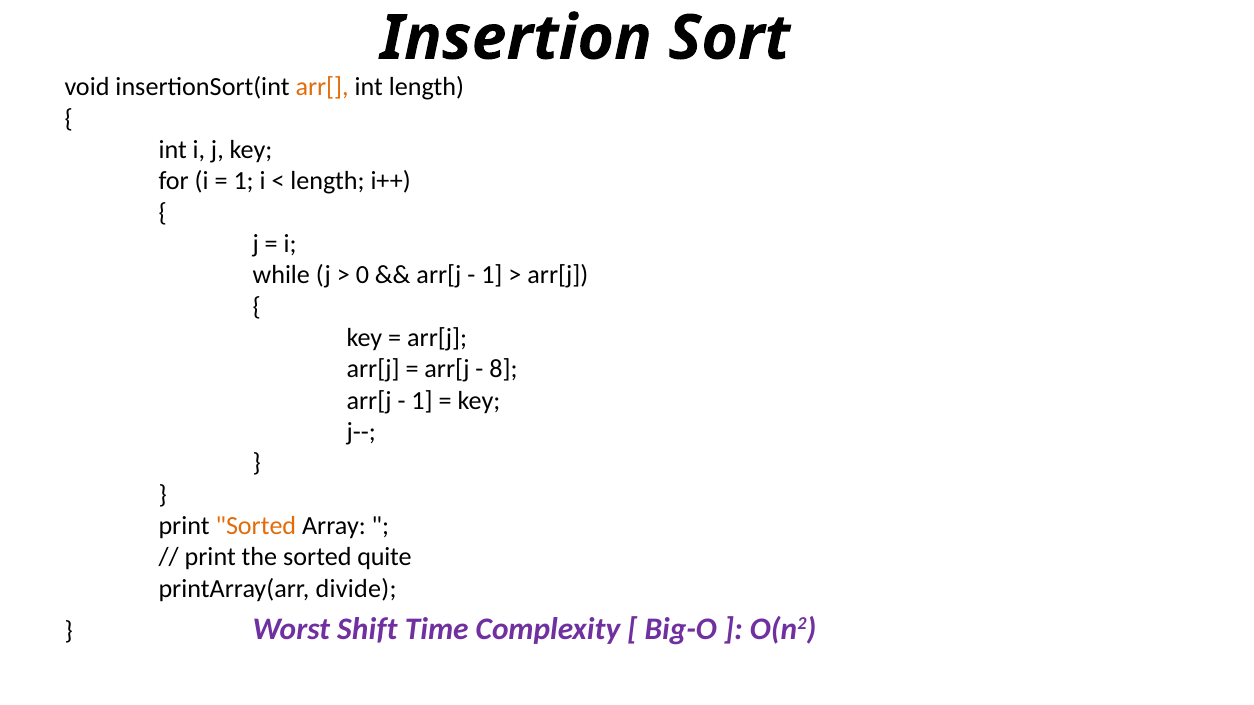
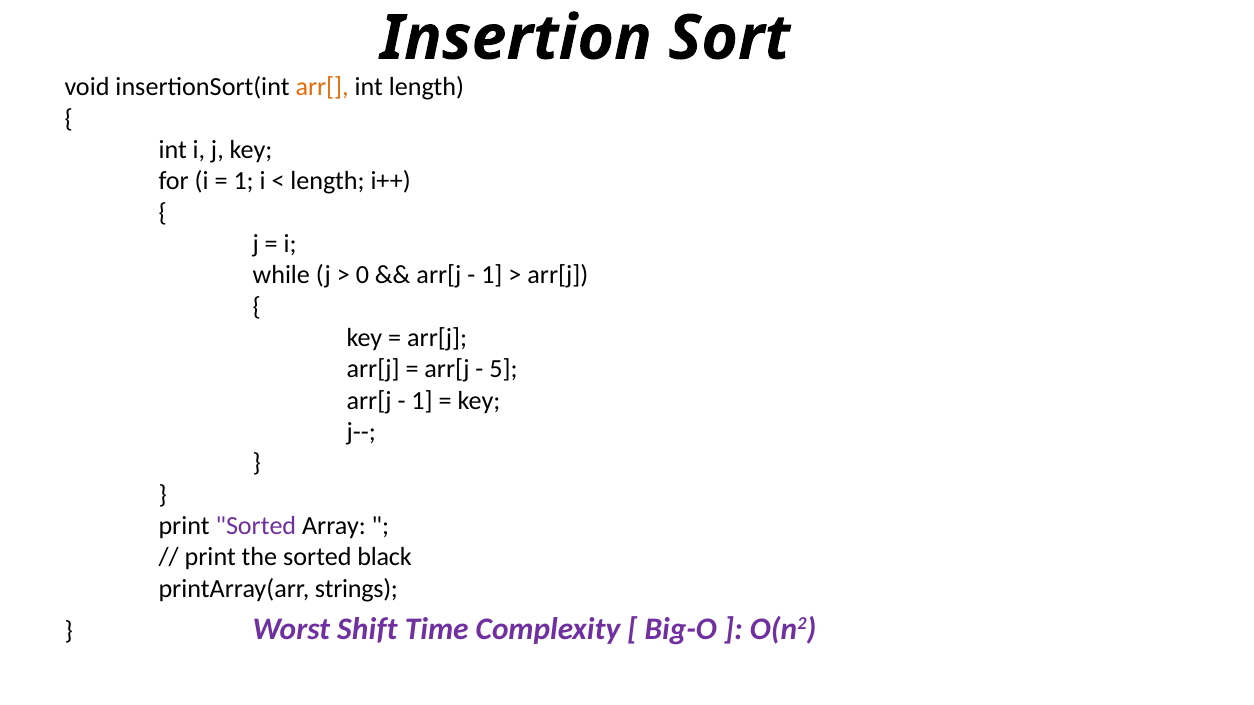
8: 8 -> 5 (503, 369)
Sorted colour: orange -> purple (256, 526)
quite: quite -> black (384, 558)
divide: divide -> strings (356, 589)
